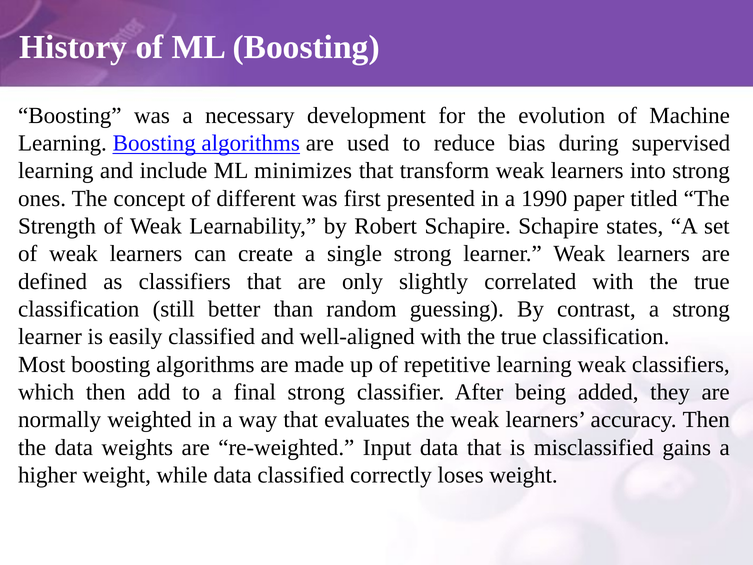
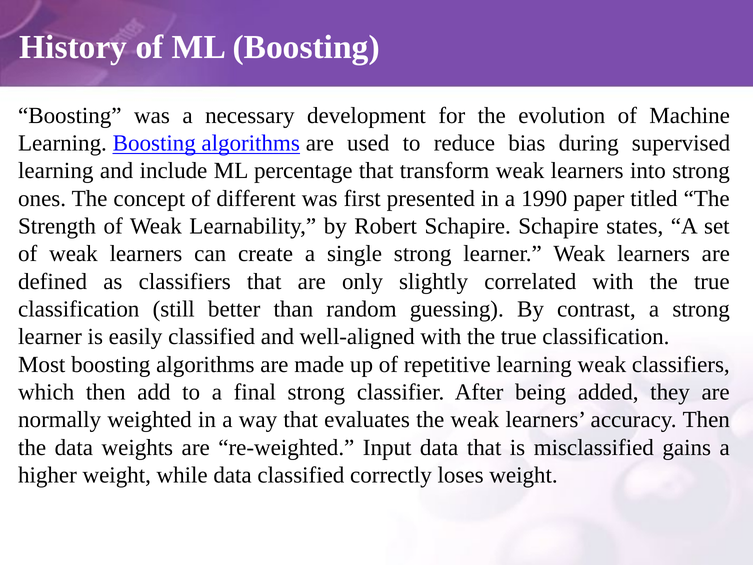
minimizes: minimizes -> percentage (303, 171)
